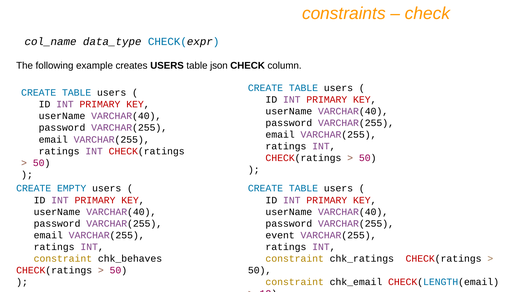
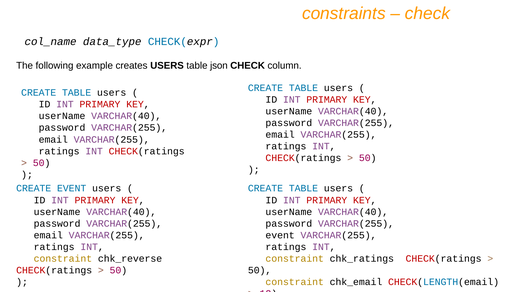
CREATE EMPTY: EMPTY -> EVENT (72, 188)
chk_behaves: chk_behaves -> chk_reverse (130, 258)
